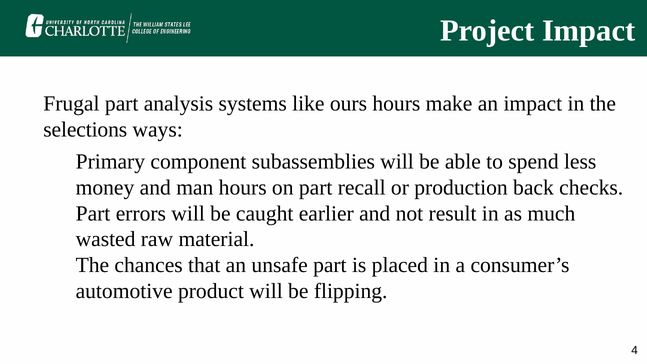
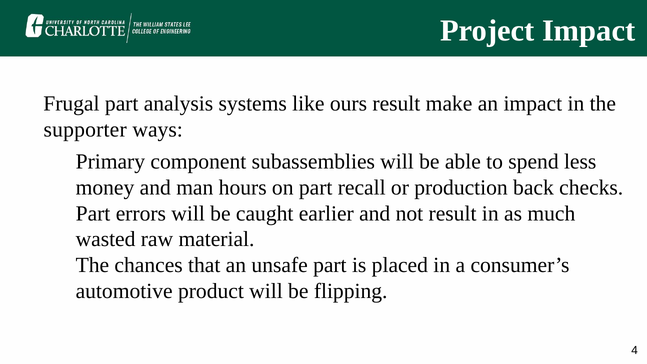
ours hours: hours -> result (396, 104)
selections: selections -> supporter (85, 129)
